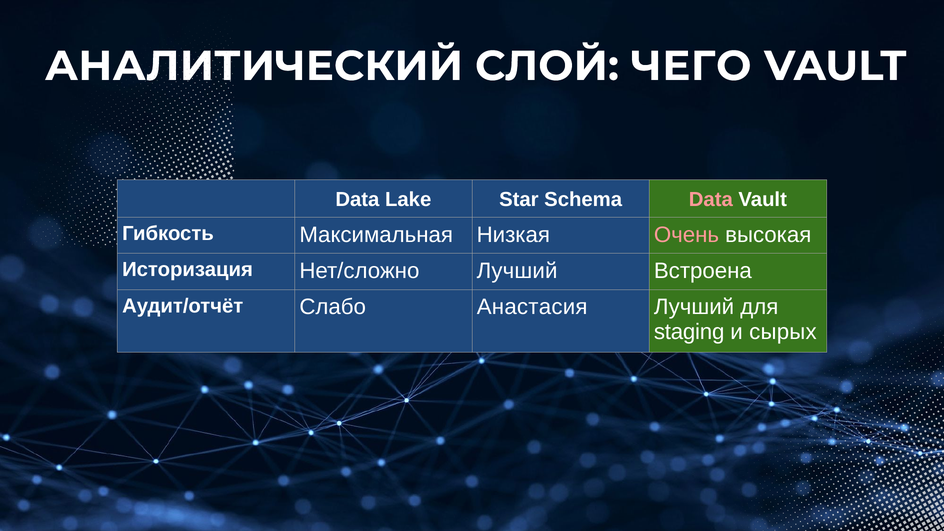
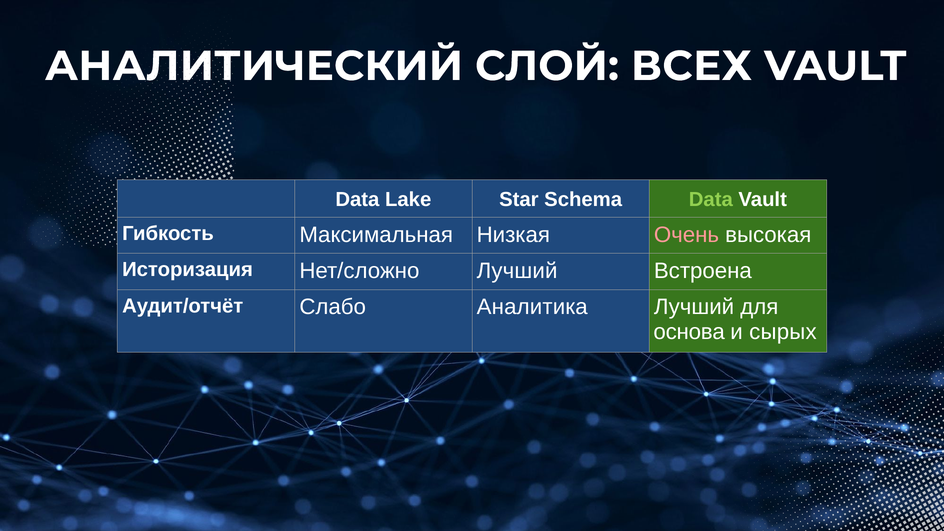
ЧЕГО: ЧЕГО -> ВСЕХ (691, 66)
Data colour: pink -> light green (711, 200)
Анастасия: Анастасия -> Аналитика (532, 307)
staging: staging -> основа (689, 332)
